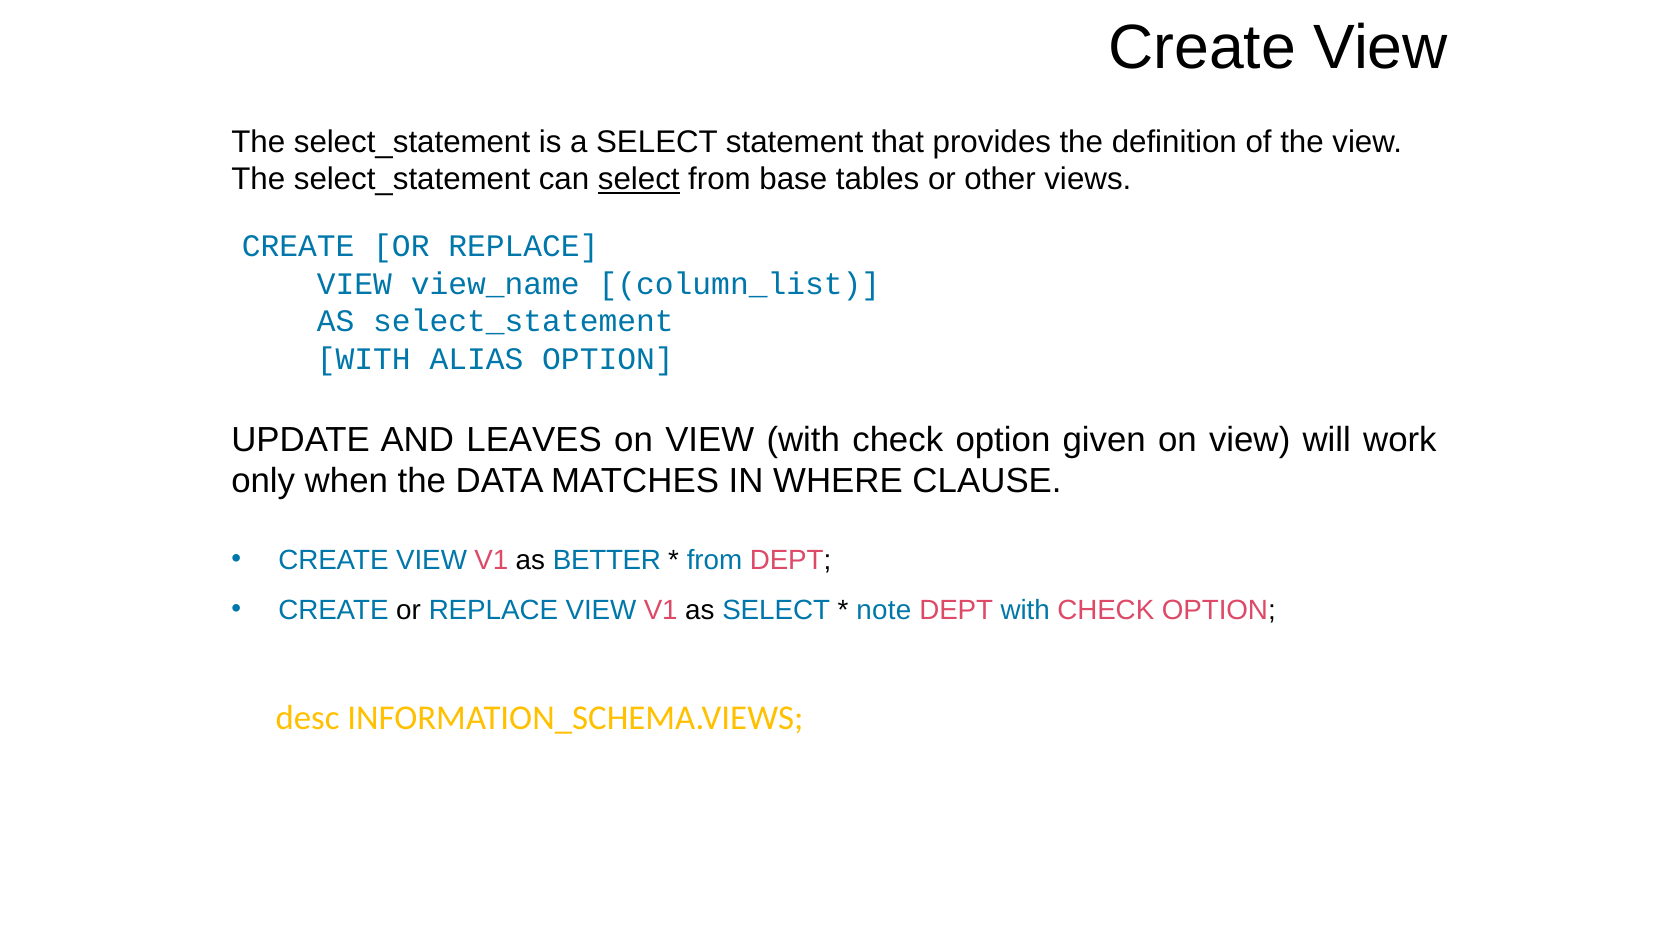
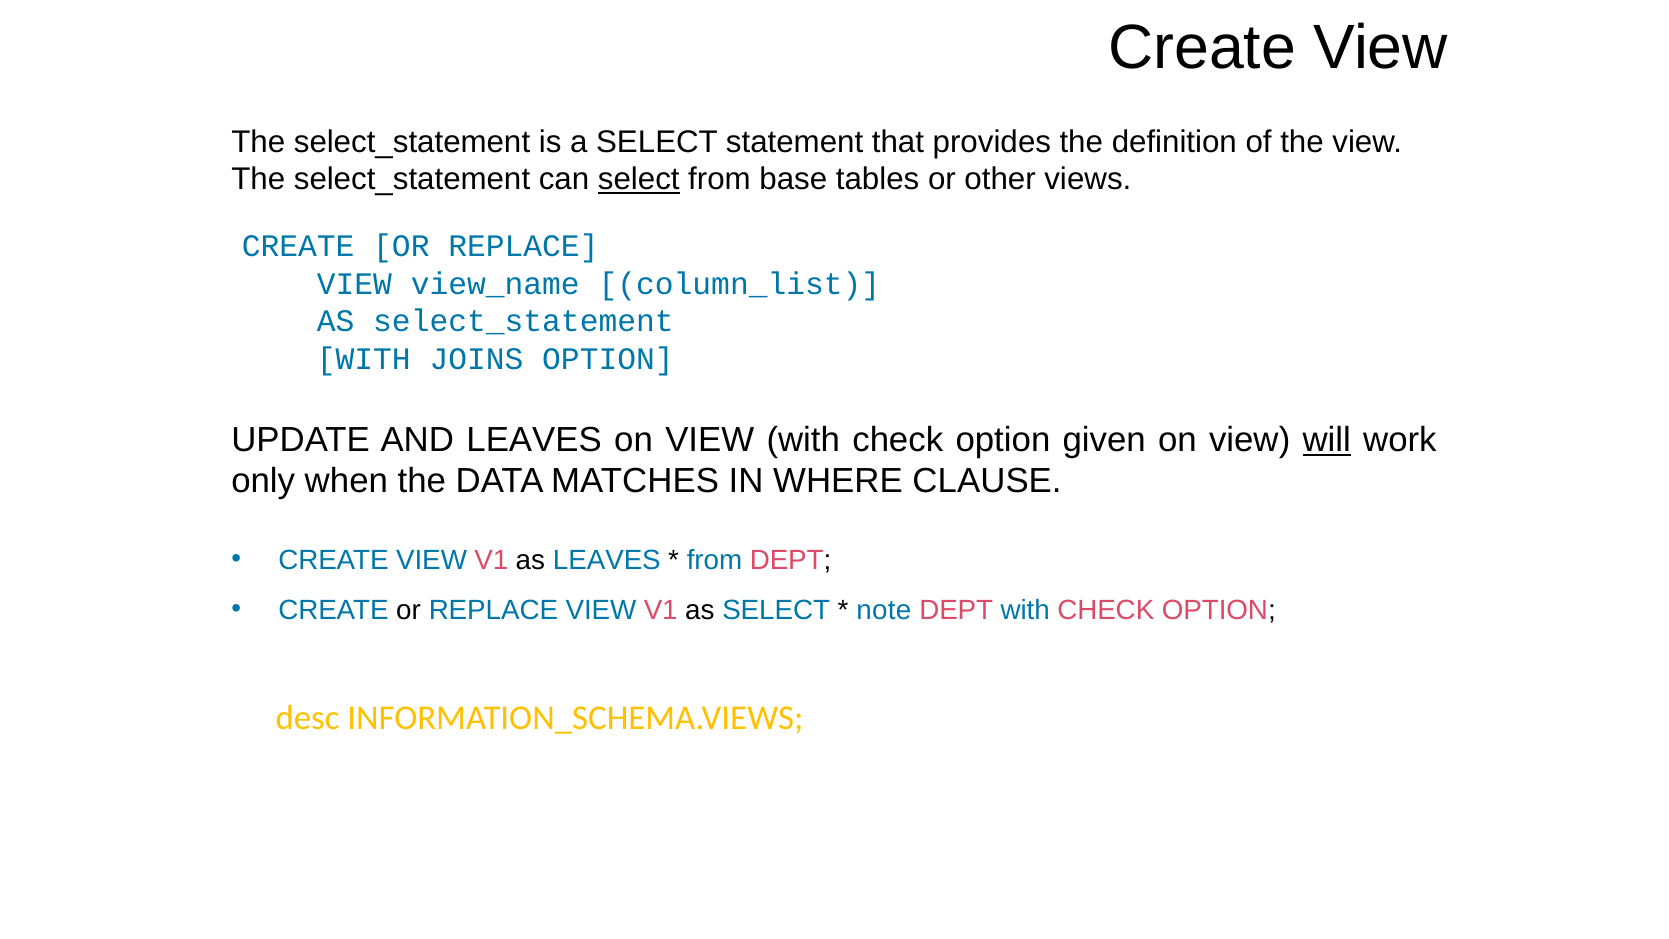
ALIAS: ALIAS -> JOINS (476, 359)
will underline: none -> present (1327, 440)
as BETTER: BETTER -> LEAVES (607, 560)
